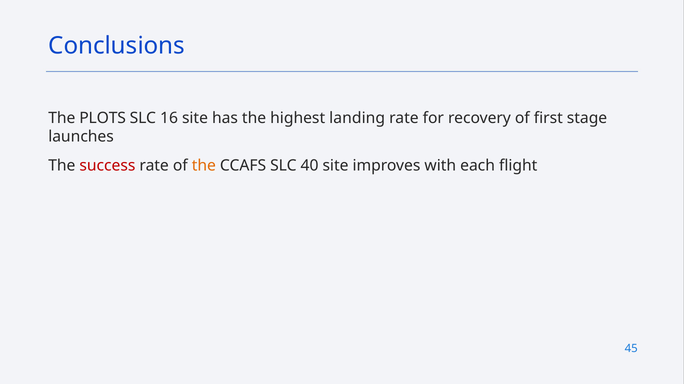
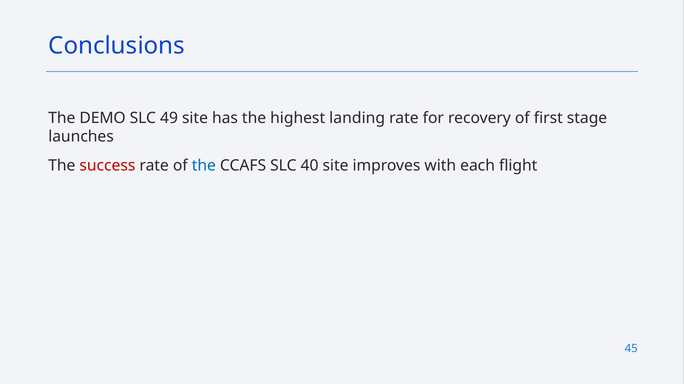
PLOTS: PLOTS -> DEMO (103, 118)
16: 16 -> 49 (169, 118)
the colour: orange -> blue (204, 166)
